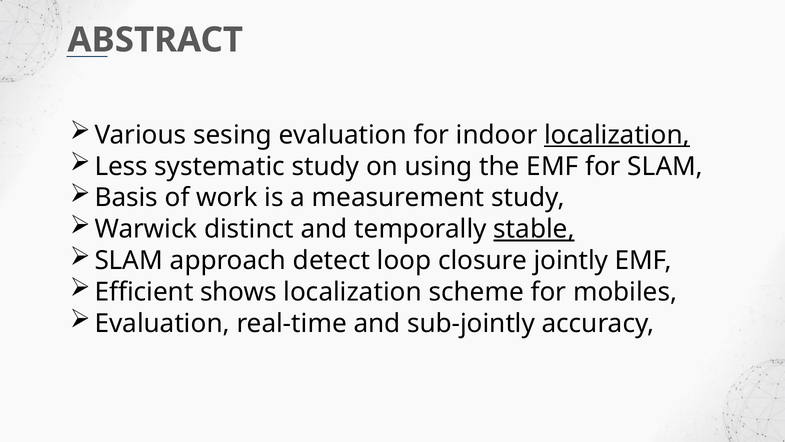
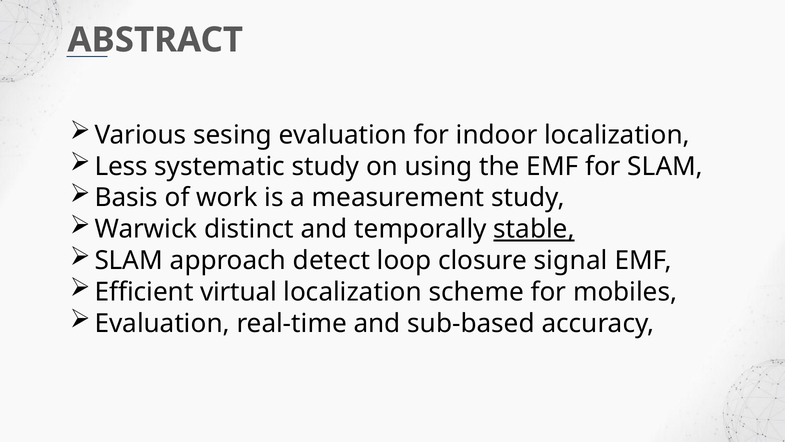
localization underline: present -> none (617, 135)
jointly: jointly -> signal (571, 260)
shows: shows -> virtual (238, 292)
sub-jointly: sub-jointly -> sub-based (471, 323)
